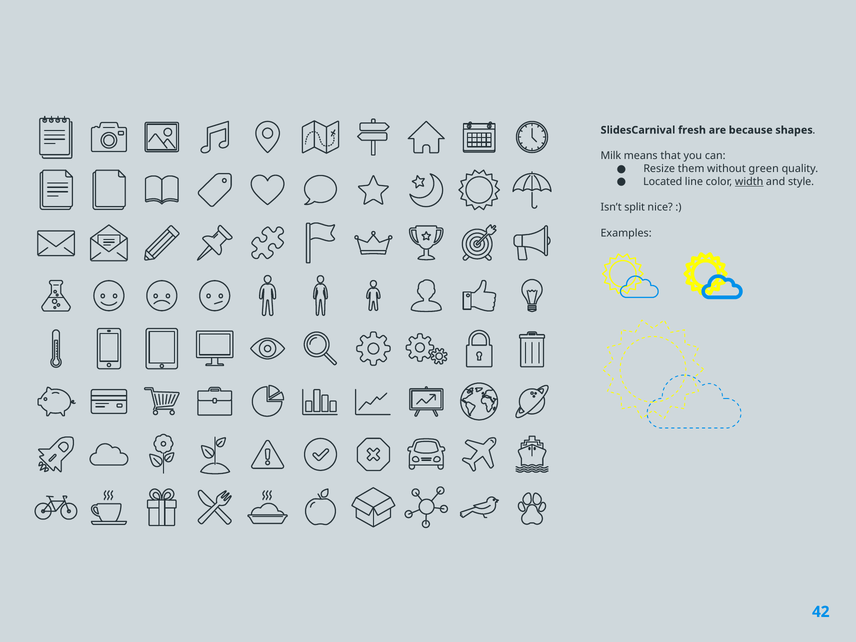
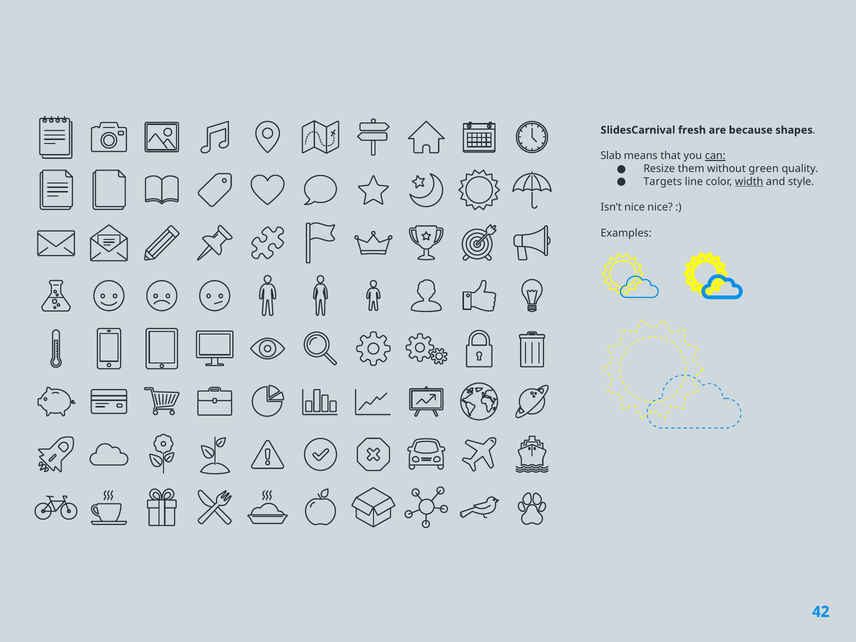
Milk: Milk -> Slab (611, 156)
can underline: none -> present (715, 156)
Located: Located -> Targets (663, 182)
Isn’t split: split -> nice (635, 207)
